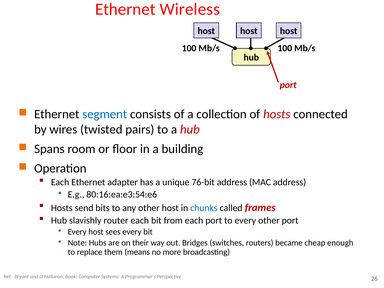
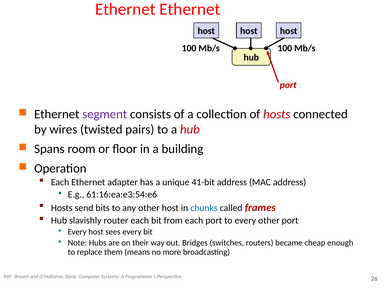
Ethernet Wireless: Wireless -> Ethernet (190, 9)
segment colour: blue -> purple (105, 114)
76-bit: 76-bit -> 41-bit (203, 182)
80:16:ea:e3:54:e6: 80:16:ea:e3:54:e6 -> 61:16:ea:e3:54:e6 (122, 194)
